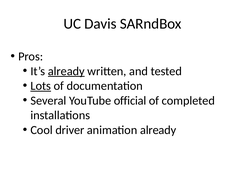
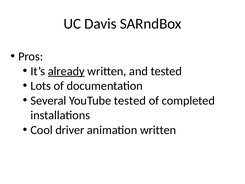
Lots underline: present -> none (41, 86)
YouTube official: official -> tested (130, 100)
animation already: already -> written (158, 130)
